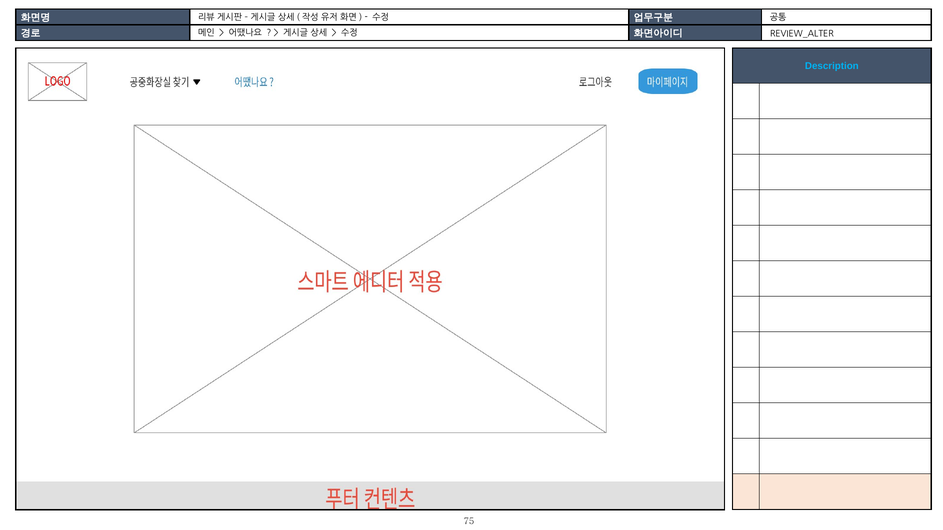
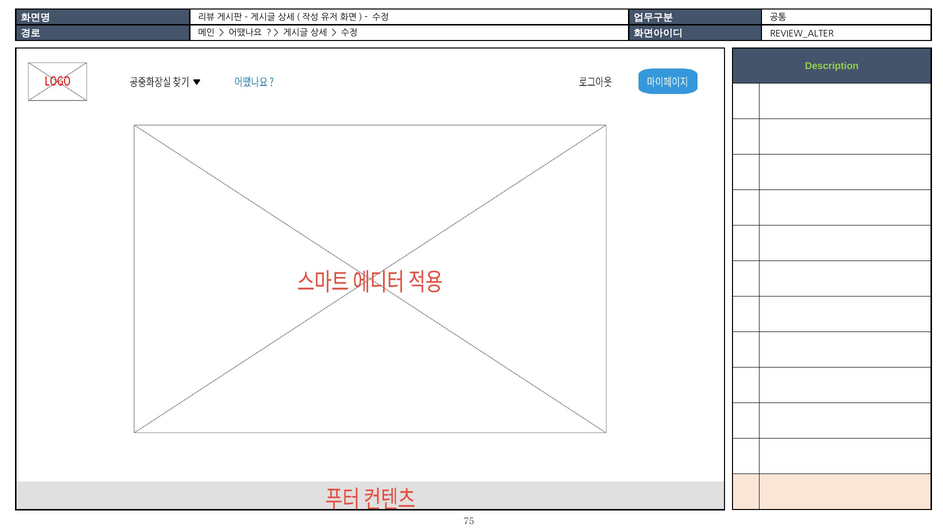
Description colour: light blue -> light green (832, 66)
